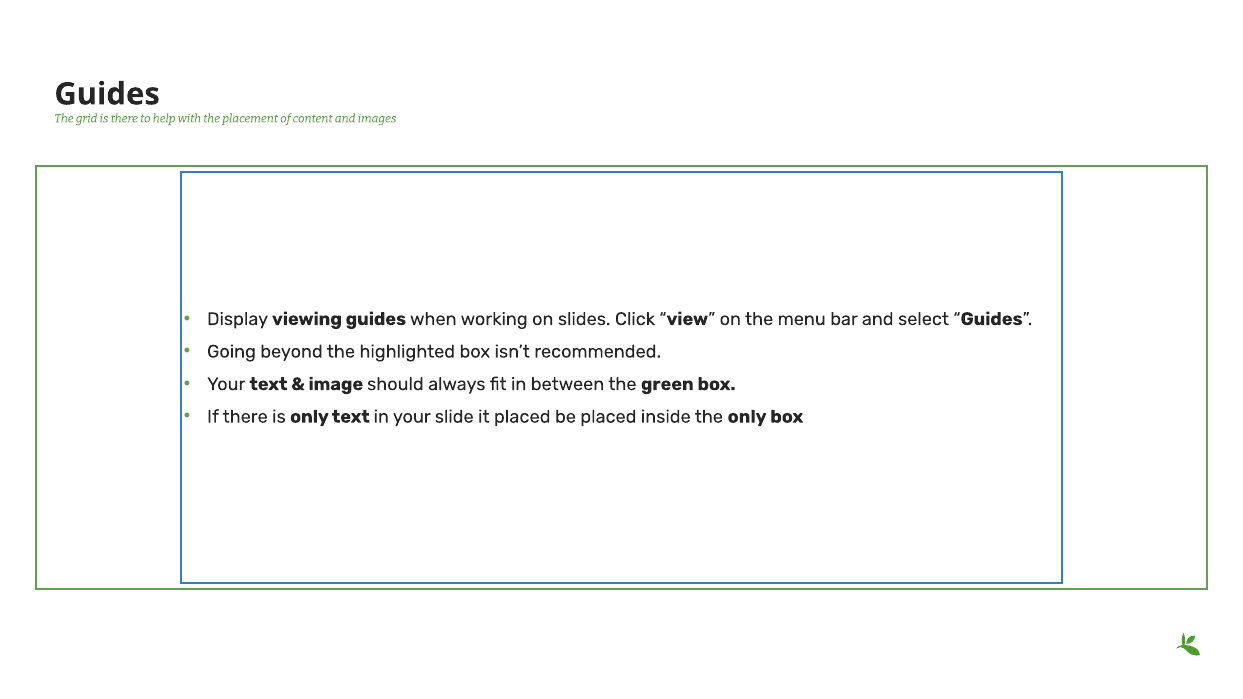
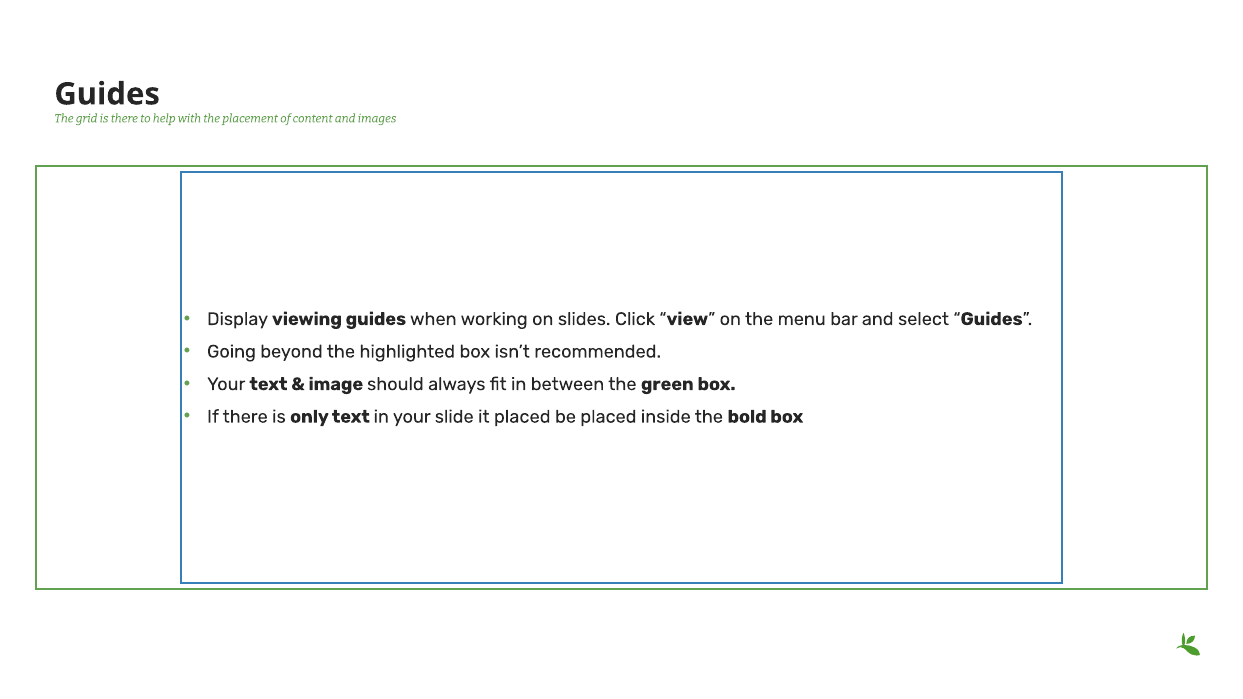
the only: only -> bold (747, 417)
